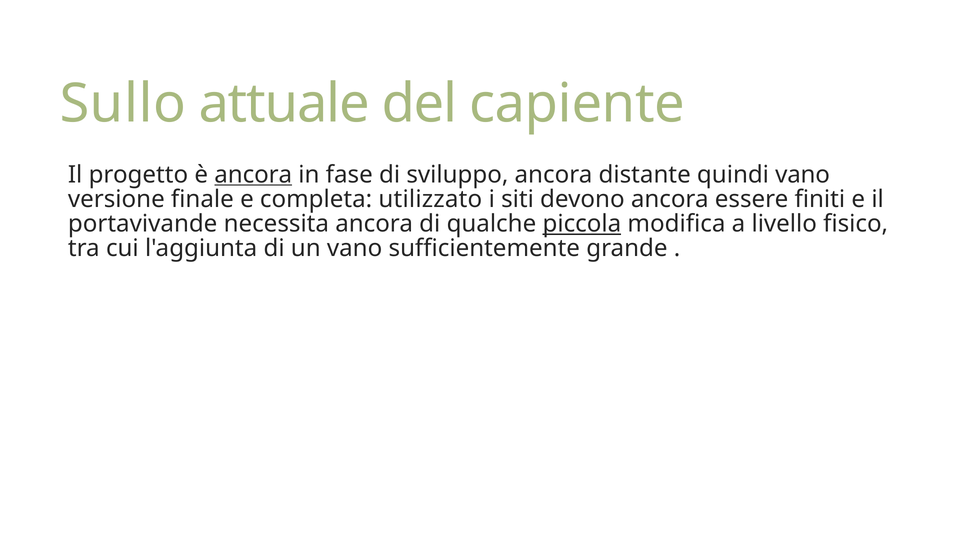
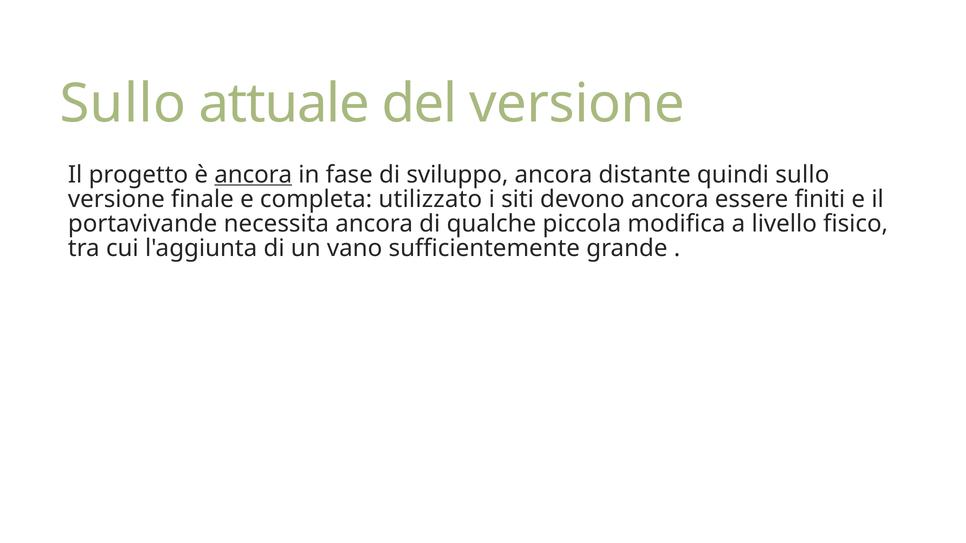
del capiente: capiente -> versione (577, 104)
quindi vano: vano -> sullo (802, 175)
piccola underline: present -> none (582, 224)
